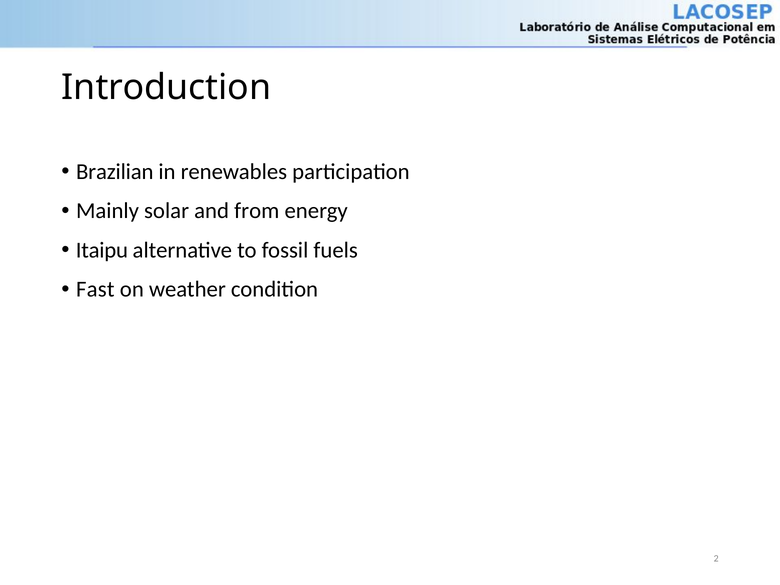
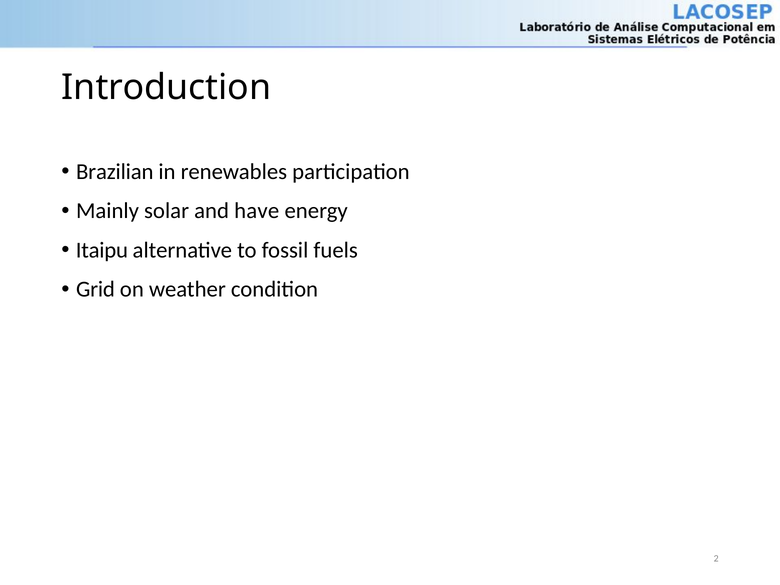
from: from -> have (257, 211)
Fast: Fast -> Grid (95, 289)
